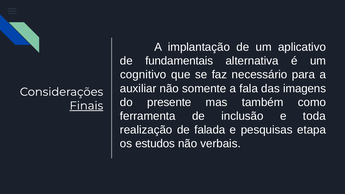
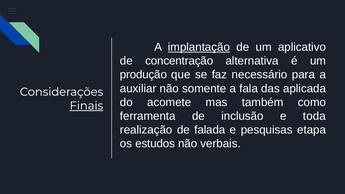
implantação underline: none -> present (199, 47)
fundamentais: fundamentais -> concentração (179, 61)
cognitivo: cognitivo -> produção (143, 75)
imagens: imagens -> aplicada (305, 89)
presente: presente -> acomete (169, 102)
